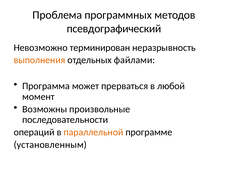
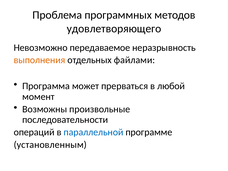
псевдографический: псевдографический -> удовлетворяющего (114, 29)
терминирован: терминирован -> передаваемое (100, 48)
параллельной colour: orange -> blue (94, 132)
